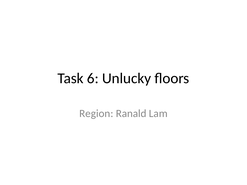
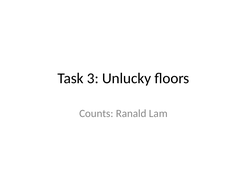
6: 6 -> 3 (93, 78)
Region: Region -> Counts (96, 114)
